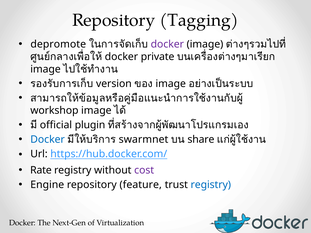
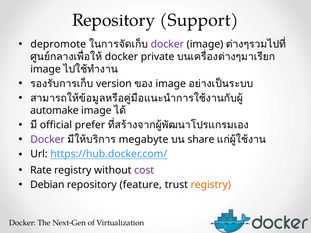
Tagging: Tagging -> Support (199, 20)
workshop: workshop -> automake (54, 111)
plugin: plugin -> prefer (90, 125)
Docker colour: blue -> purple (48, 140)
swarmnet: swarmnet -> megabyte (144, 140)
Engine: Engine -> Debian (47, 185)
registry colour: blue -> orange (211, 185)
